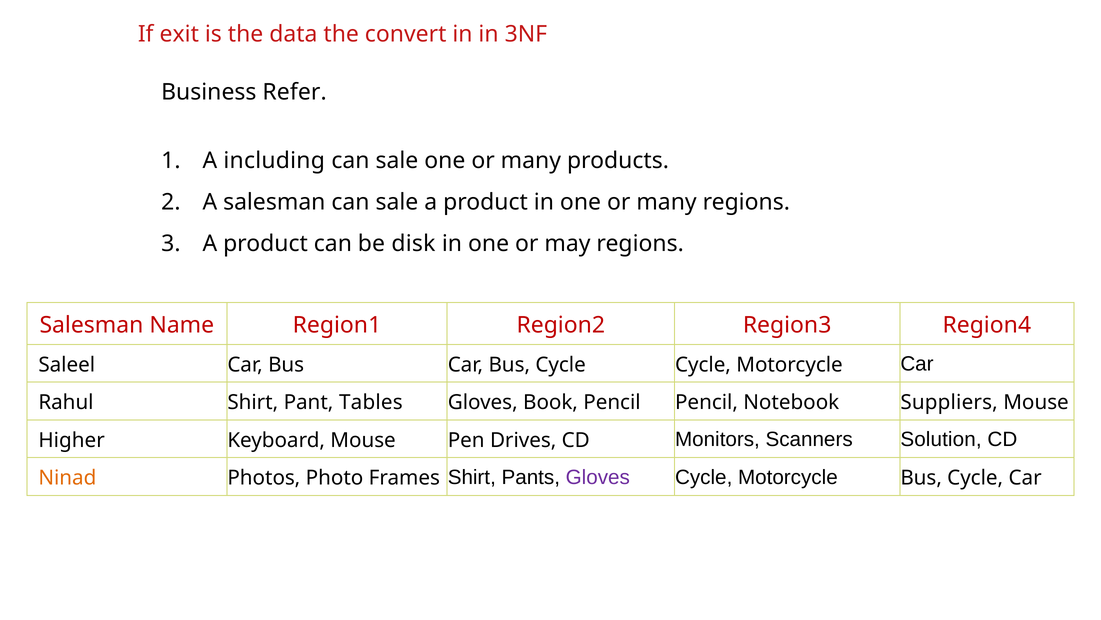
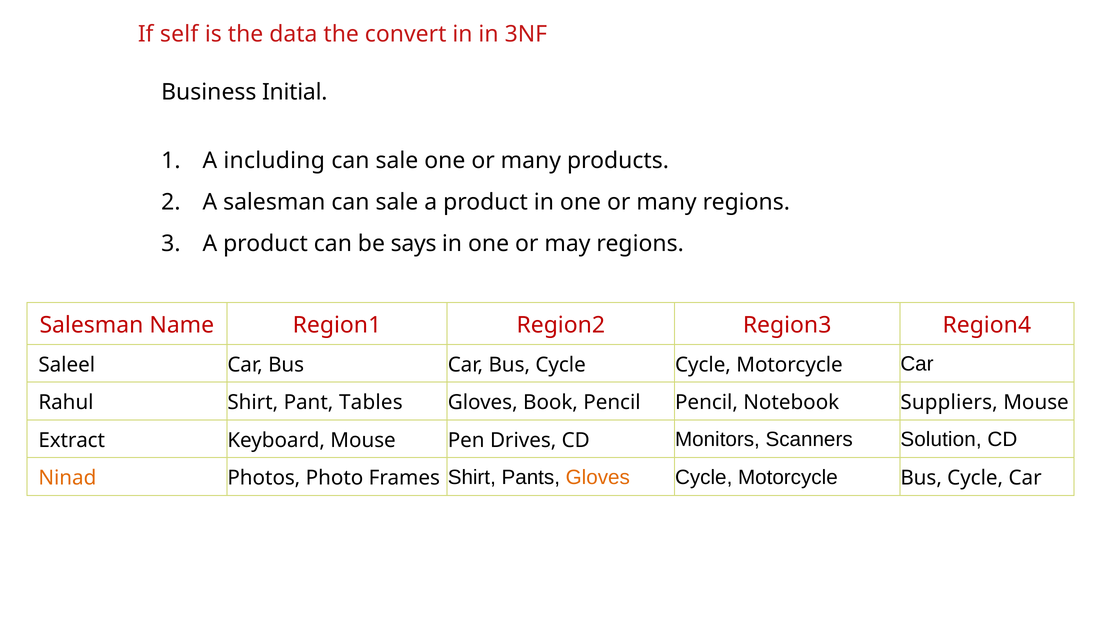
exit: exit -> self (179, 34)
Refer: Refer -> Initial (295, 92)
disk: disk -> says (414, 243)
Higher: Higher -> Extract (72, 440)
Gloves colour: purple -> orange (598, 477)
